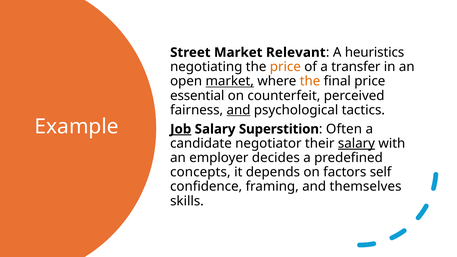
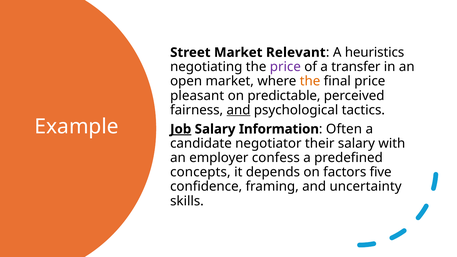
price colour: orange -> purple (285, 67)
market underline: present -> none (230, 81)
essential: essential -> pleasant (197, 96)
counterfeit: counterfeit -> predictable (284, 96)
Superstition: Superstition -> Information (279, 129)
salary underline: present -> none (356, 144)
decides: decides -> confess (276, 158)
self: self -> five (381, 172)
themselves: themselves -> uncertainty (366, 187)
